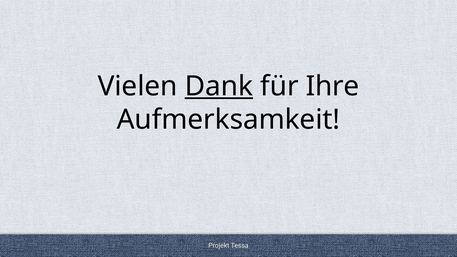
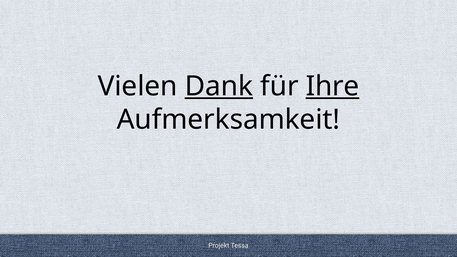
Ihre underline: none -> present (333, 86)
